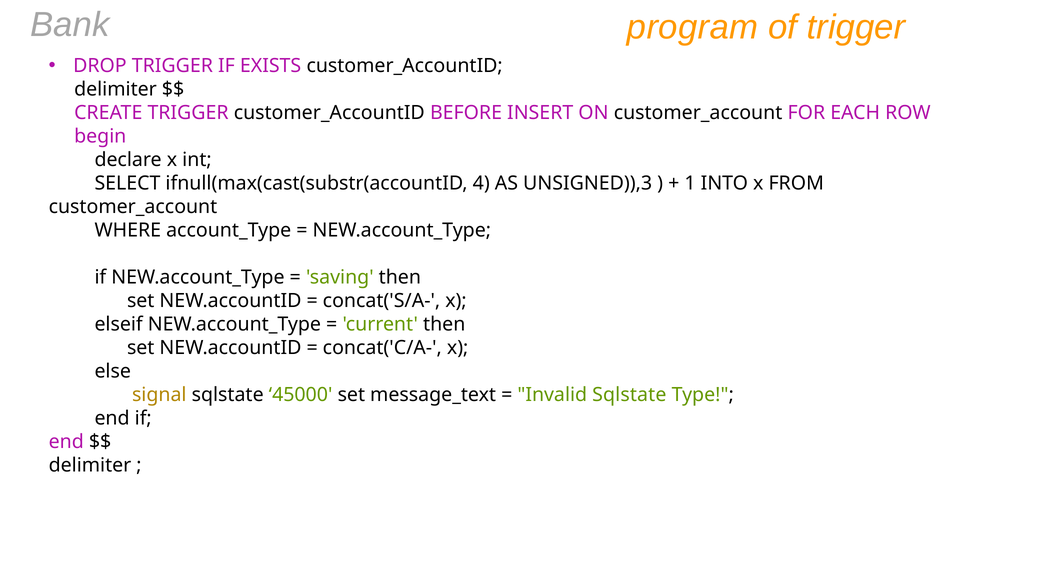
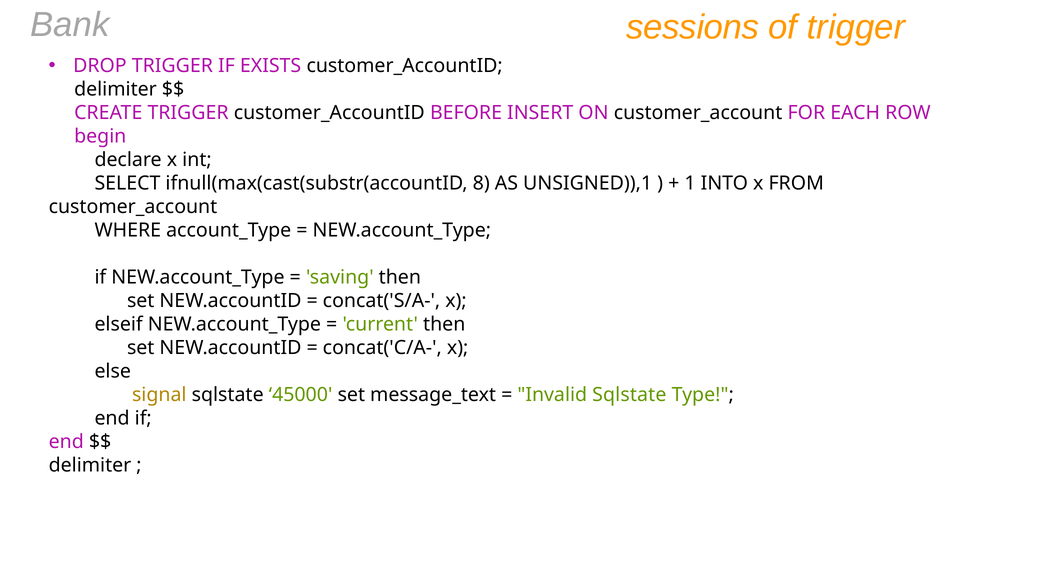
program: program -> sessions (693, 27)
4: 4 -> 8 (481, 183)
UNSIGNED)),3: UNSIGNED)),3 -> UNSIGNED)),1 (588, 183)
